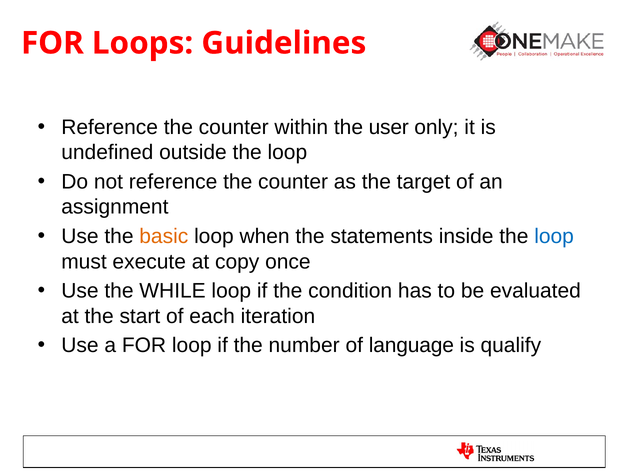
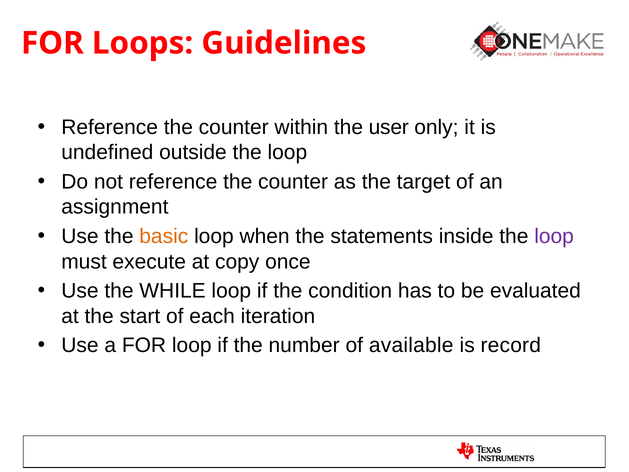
loop colour: blue -> purple (554, 236)
language: language -> available (411, 345)
qualify: qualify -> record (511, 345)
